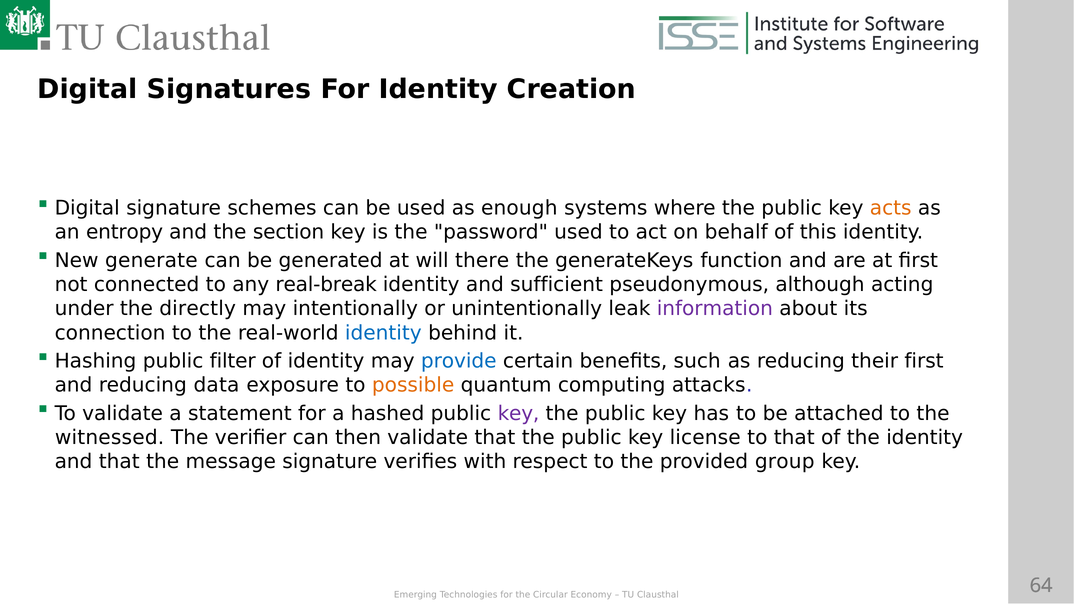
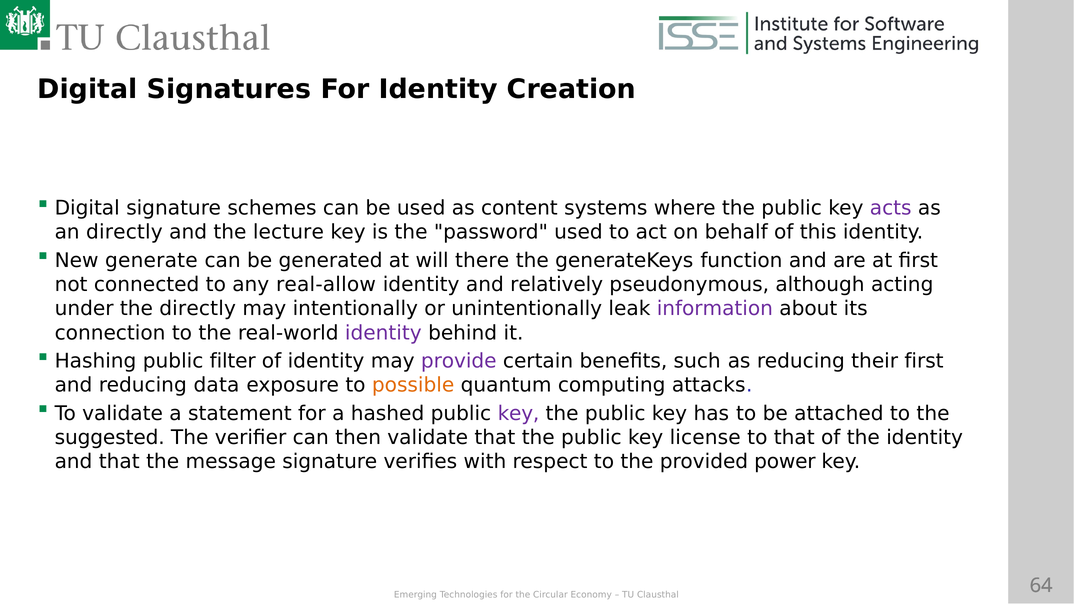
enough: enough -> content (519, 208)
acts colour: orange -> purple (891, 208)
an entropy: entropy -> directly (124, 232)
section: section -> lecture (288, 232)
real-break: real-break -> real-allow (326, 285)
sufficient: sufficient -> relatively (557, 285)
identity colour: blue -> purple (383, 333)
provide colour: blue -> purple (459, 361)
witnessed: witnessed -> suggested (110, 438)
group: group -> power (785, 462)
